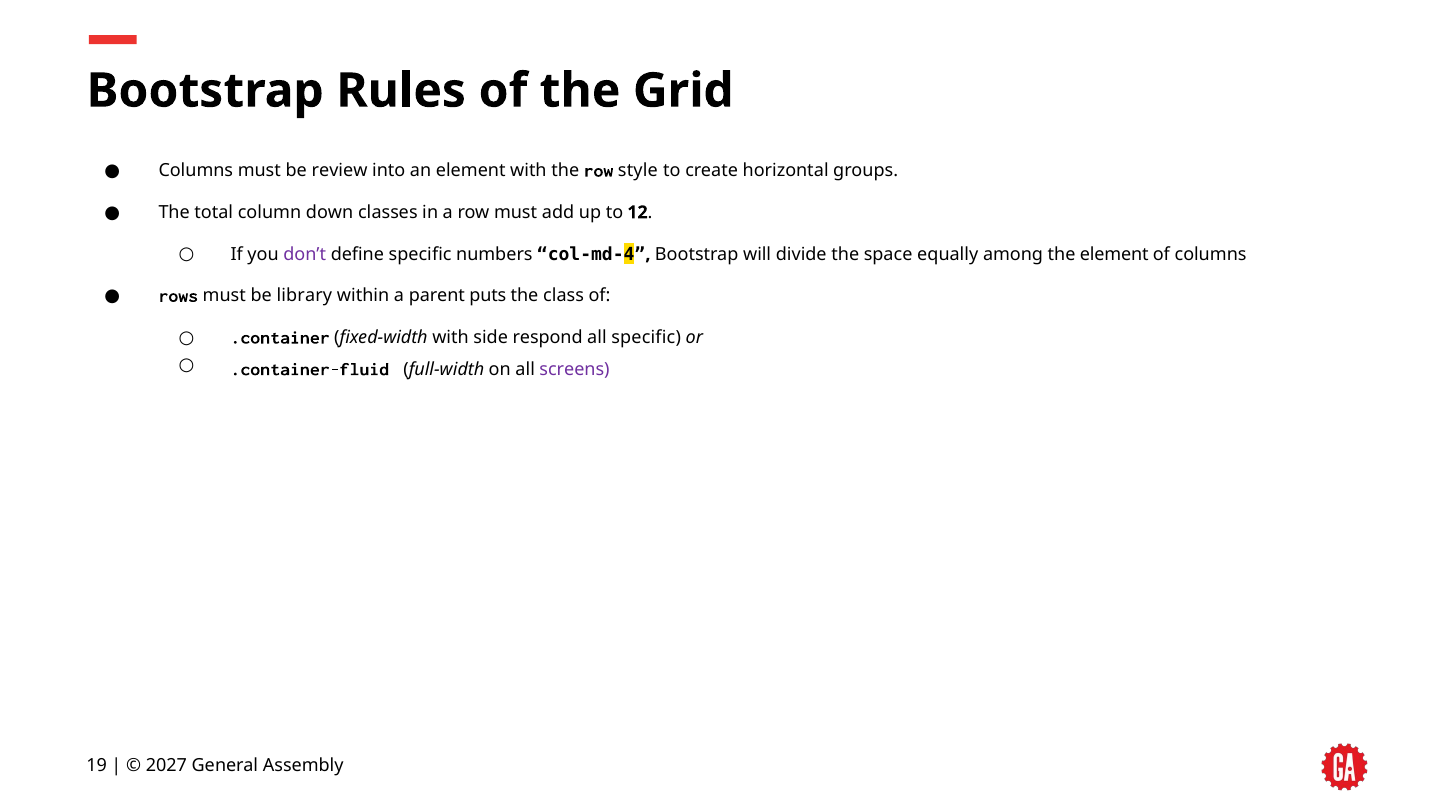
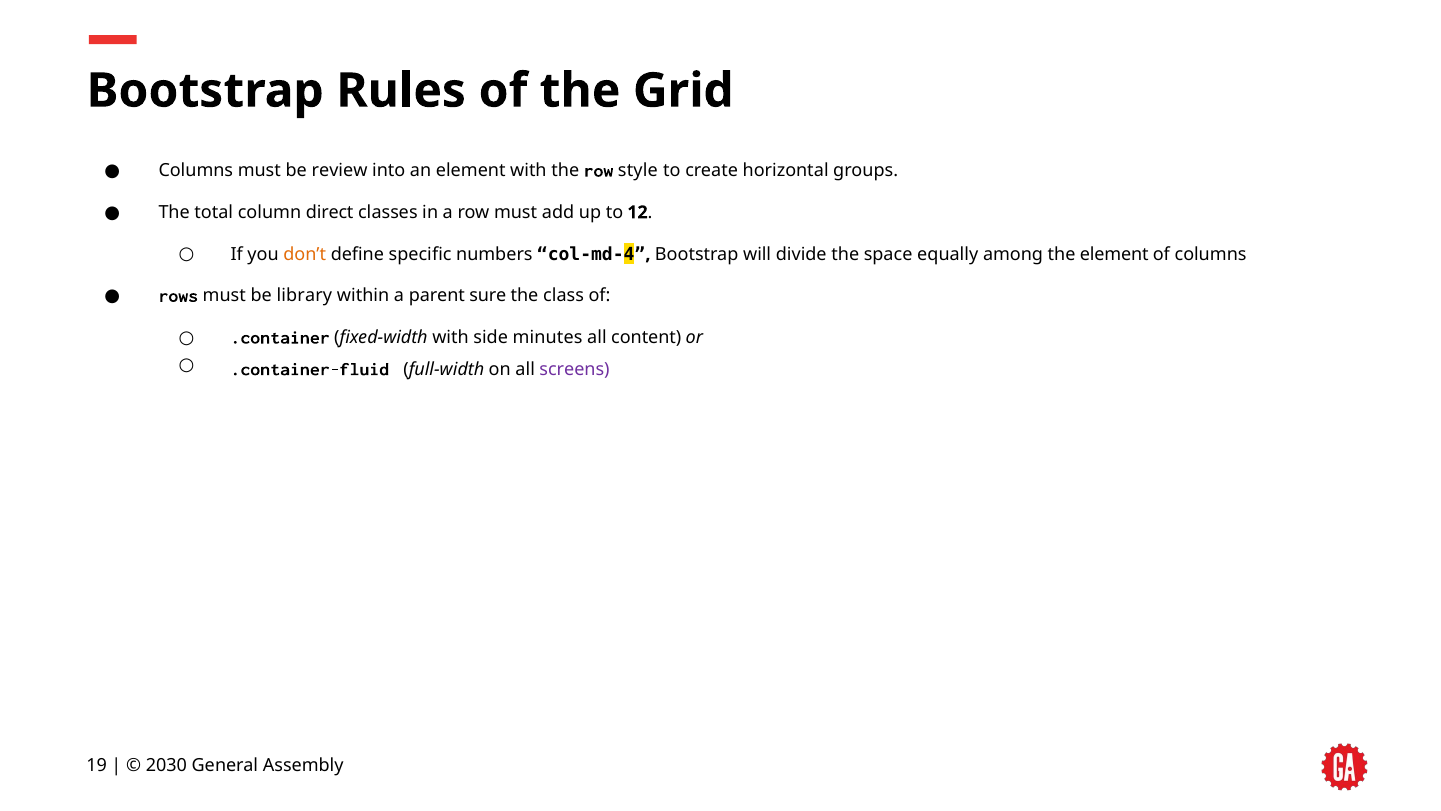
down: down -> direct (330, 212)
don’t colour: purple -> orange (305, 254)
puts: puts -> sure (488, 296)
respond: respond -> minutes (548, 337)
all specific: specific -> content (646, 337)
2027: 2027 -> 2030 (166, 766)
